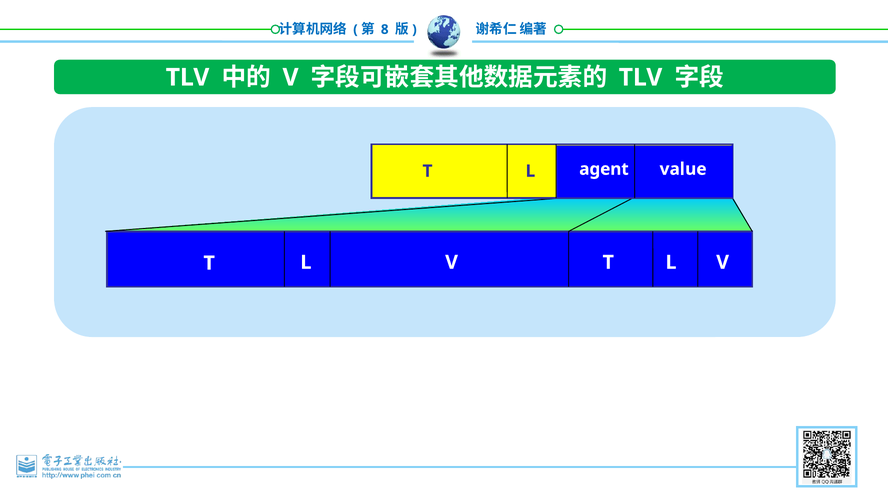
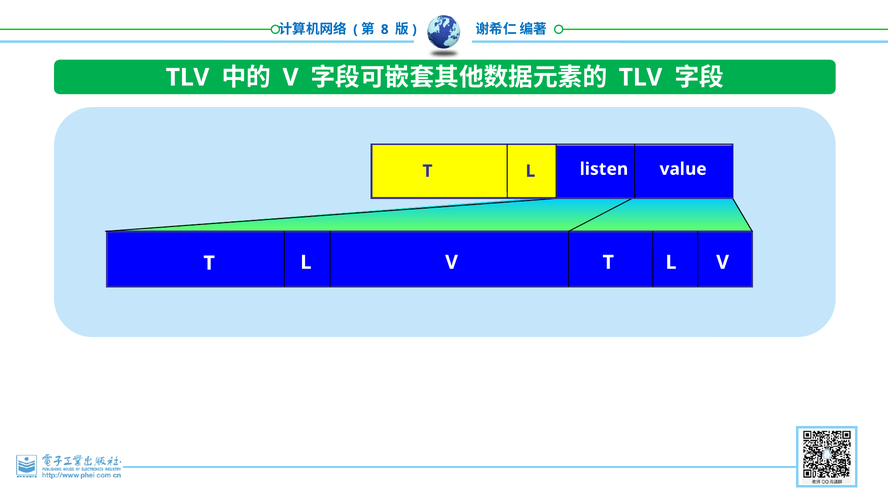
agent: agent -> listen (604, 169)
